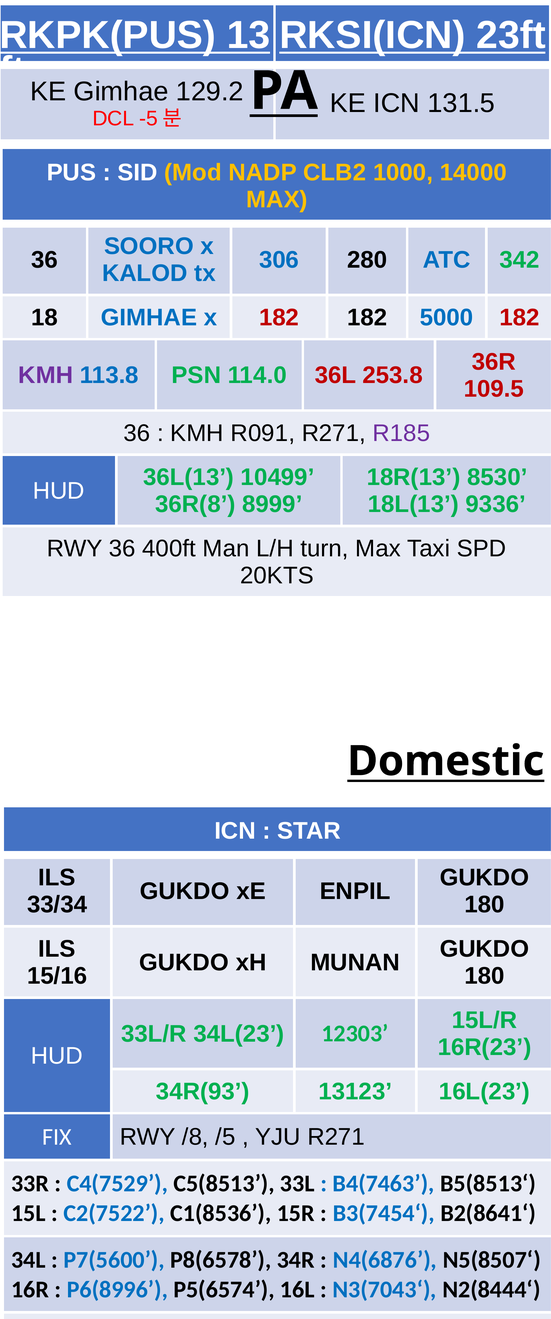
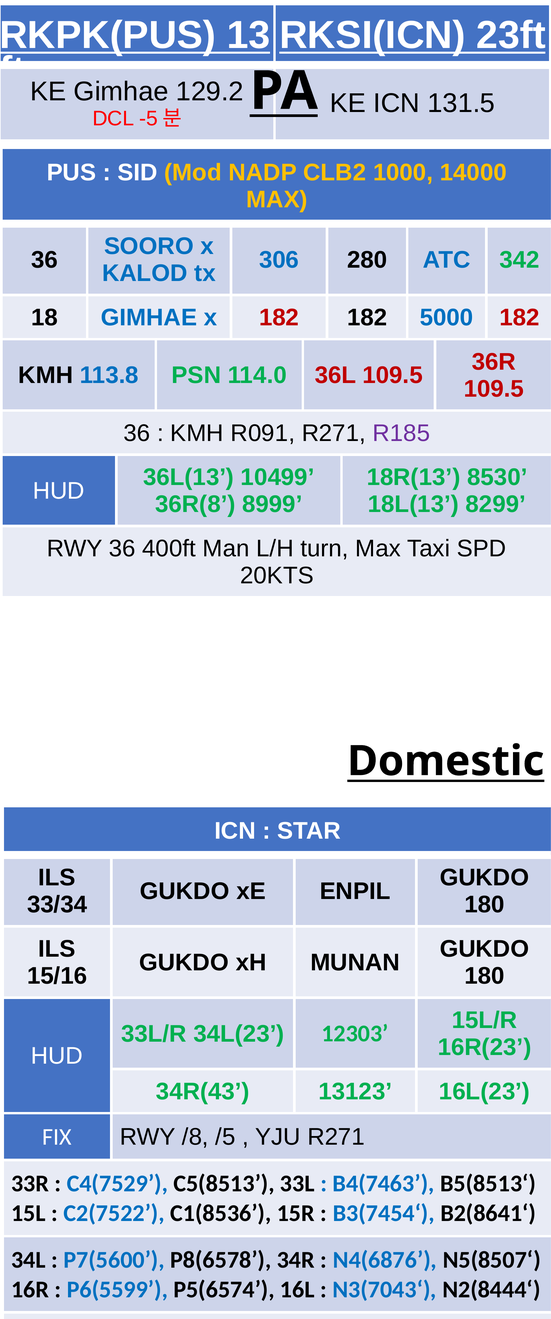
KMH colour: purple -> black (46, 375)
36L 253.8: 253.8 -> 109.5 (393, 375)
9336: 9336 -> 8299 (496, 504)
34R(93: 34R(93 -> 34R(43 (203, 1091)
P6(8996: P6(8996 -> P6(5599 (117, 1289)
